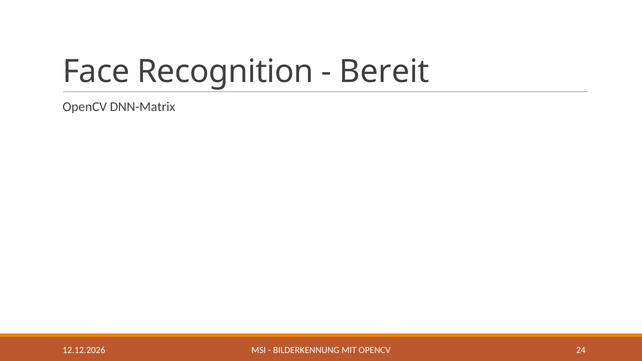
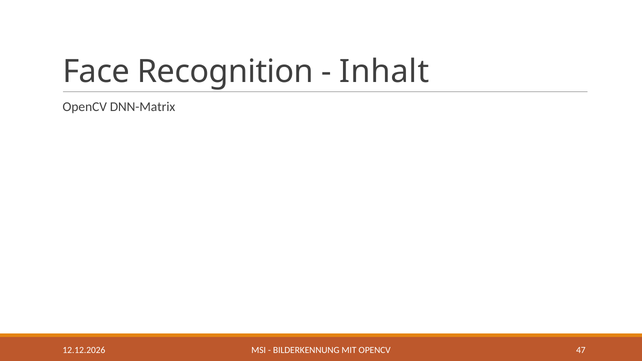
Bereit: Bereit -> Inhalt (384, 72)
24: 24 -> 47 (581, 350)
